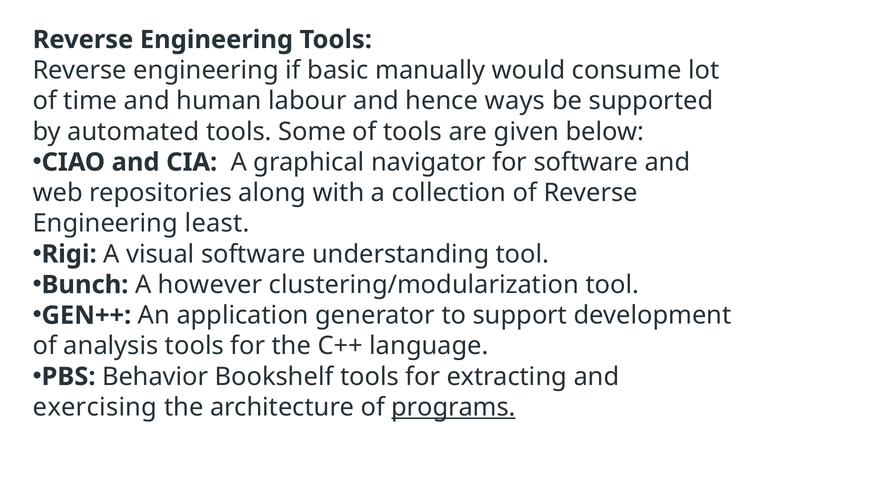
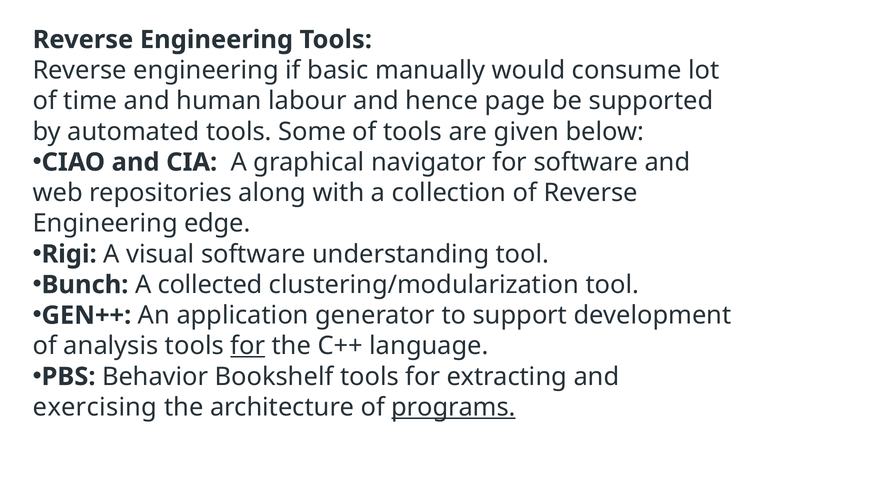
ways: ways -> page (515, 101)
least: least -> edge (217, 224)
however: however -> collected (210, 285)
for underline: none -> present (248, 346)
